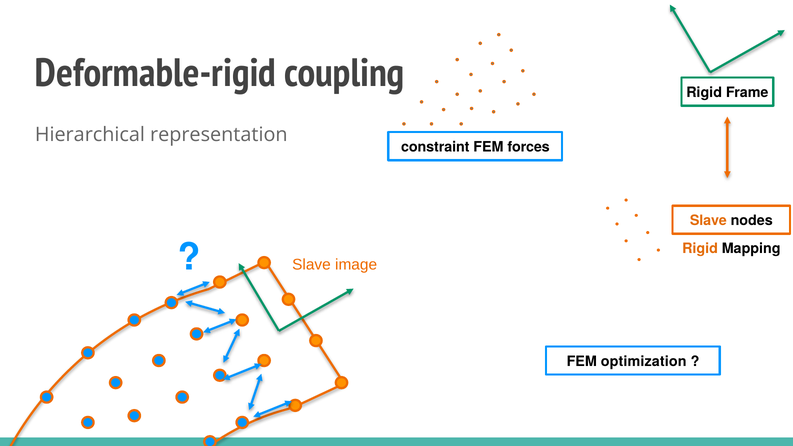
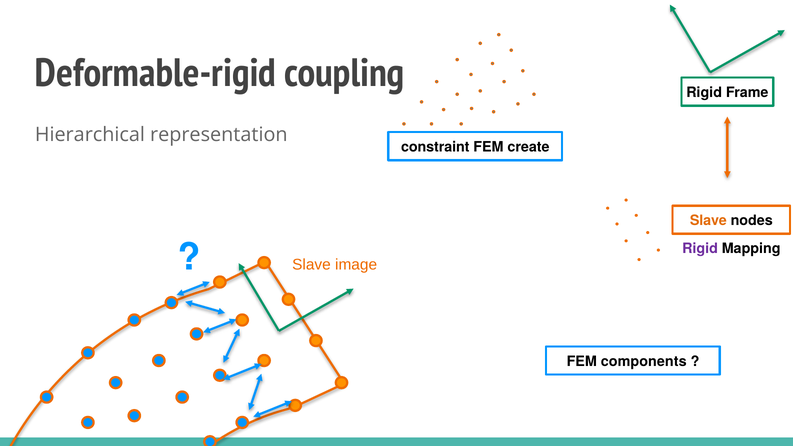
forces: forces -> create (528, 147)
Rigid colour: orange -> purple (700, 249)
optimization: optimization -> components (644, 362)
